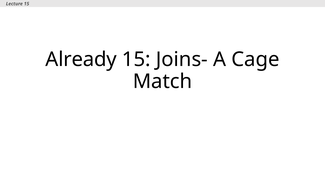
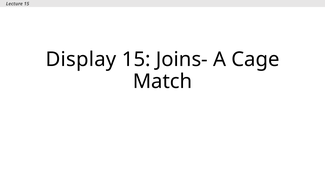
Already: Already -> Display (81, 59)
